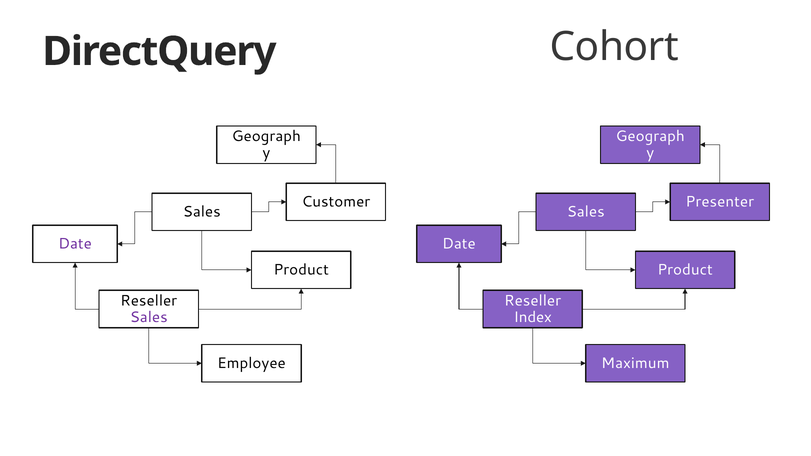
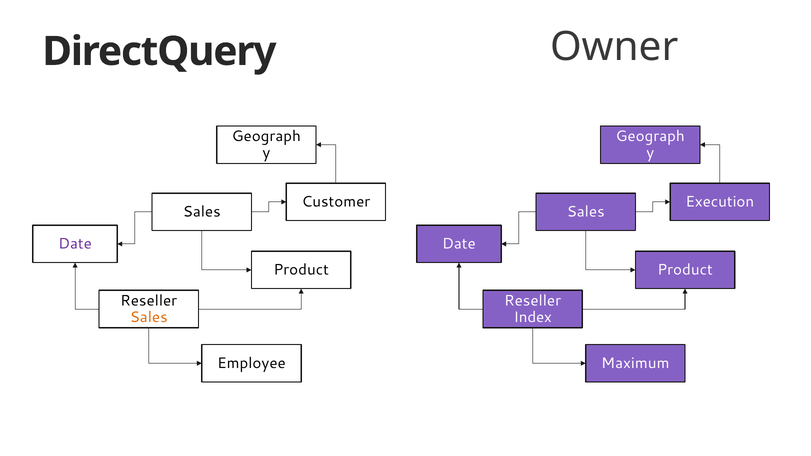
Cohort: Cohort -> Owner (614, 47)
Presenter: Presenter -> Execution (720, 202)
Sales colour: purple -> orange (149, 317)
